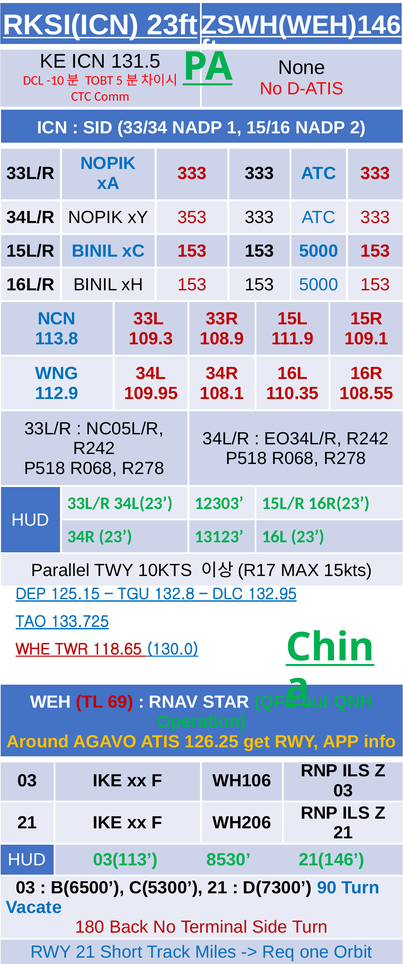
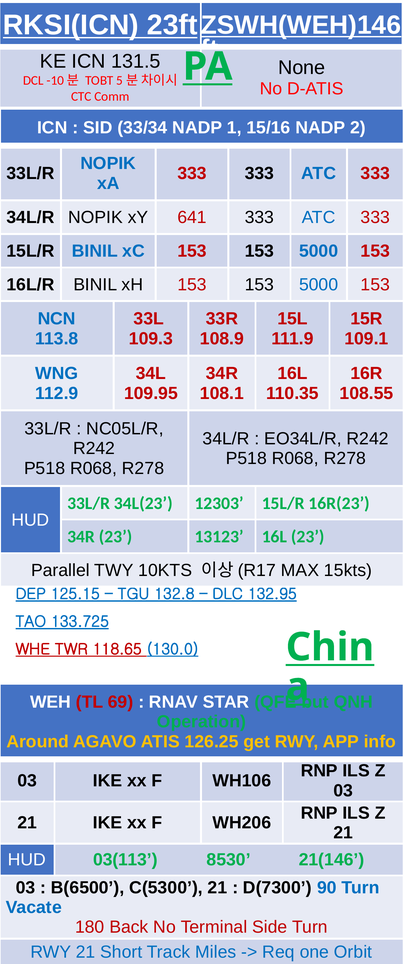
353: 353 -> 641 (192, 218)
